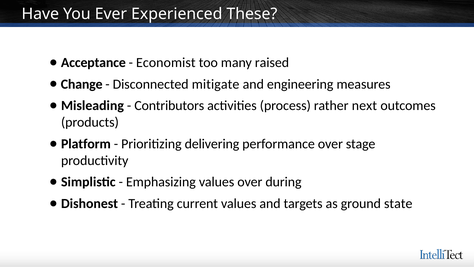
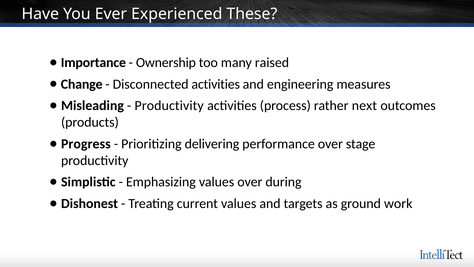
Acceptance: Acceptance -> Importance (93, 62)
Economist: Economist -> Ownership (166, 62)
Disconnected mitigate: mitigate -> activities (216, 84)
Contributors: Contributors -> Productivity (169, 106)
Platform: Platform -> Progress (86, 144)
state: state -> work (398, 203)
